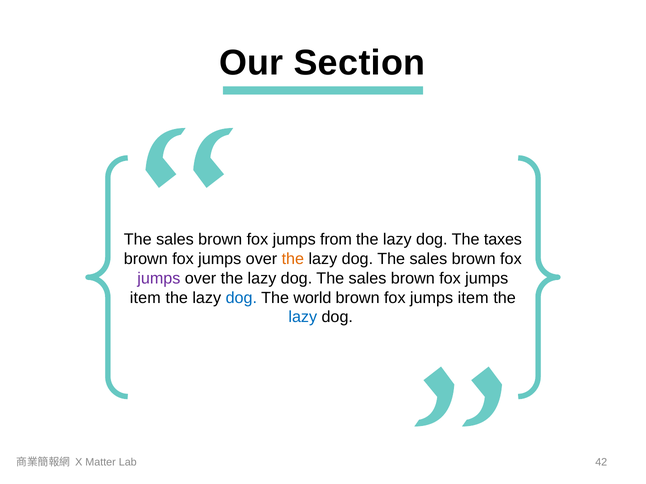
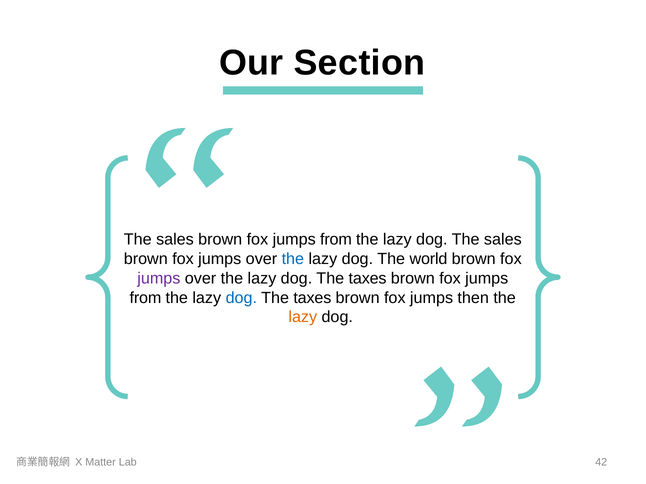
dog The taxes: taxes -> sales (503, 240)
the colour: orange -> blue (293, 259)
sales: sales -> world (428, 259)
sales: sales -> taxes (368, 279)
item: item -> from (145, 298)
world: world -> taxes (312, 298)
item: item -> then (473, 298)
lazy colour: blue -> orange (303, 317)
